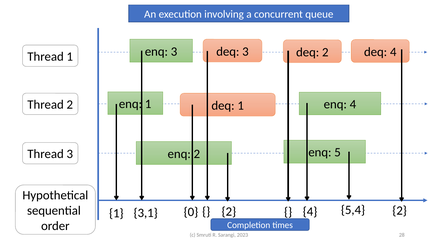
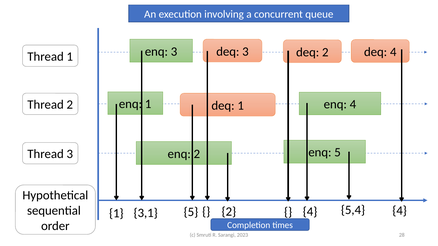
3,1 0: 0 -> 5 (191, 212)
5,4 2: 2 -> 4 (400, 211)
